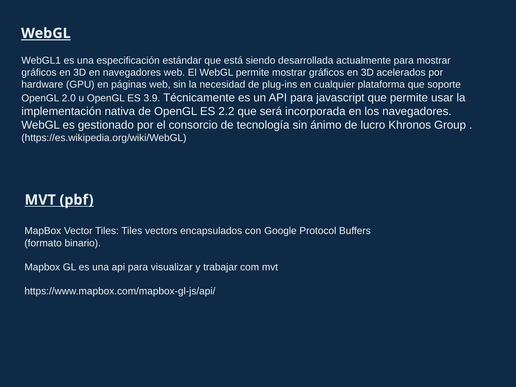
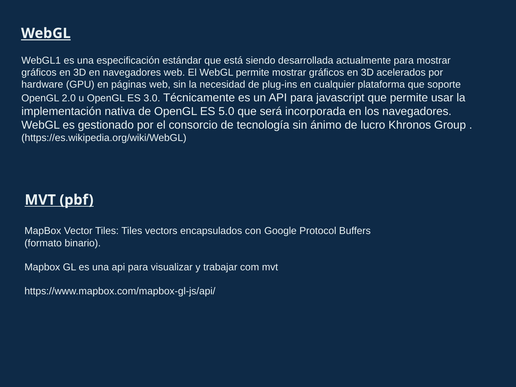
3.9: 3.9 -> 3.0 (152, 98)
2.2: 2.2 -> 5.0 (226, 111)
